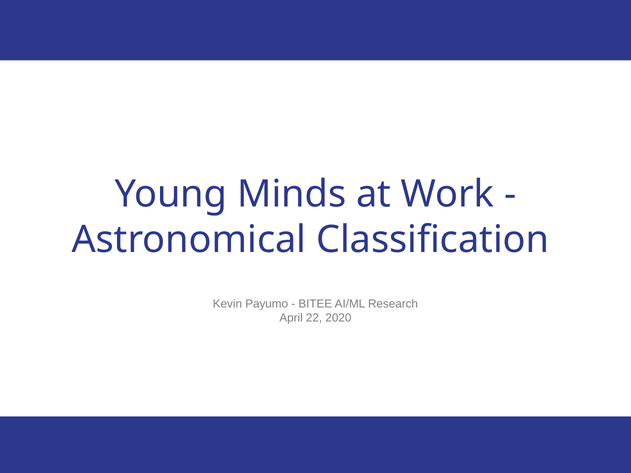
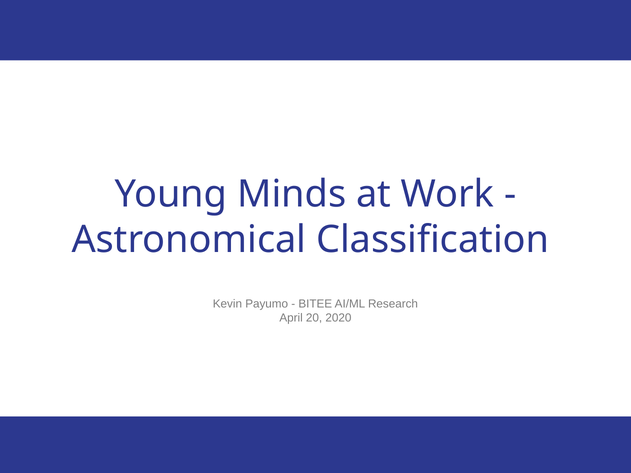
22: 22 -> 20 (314, 318)
